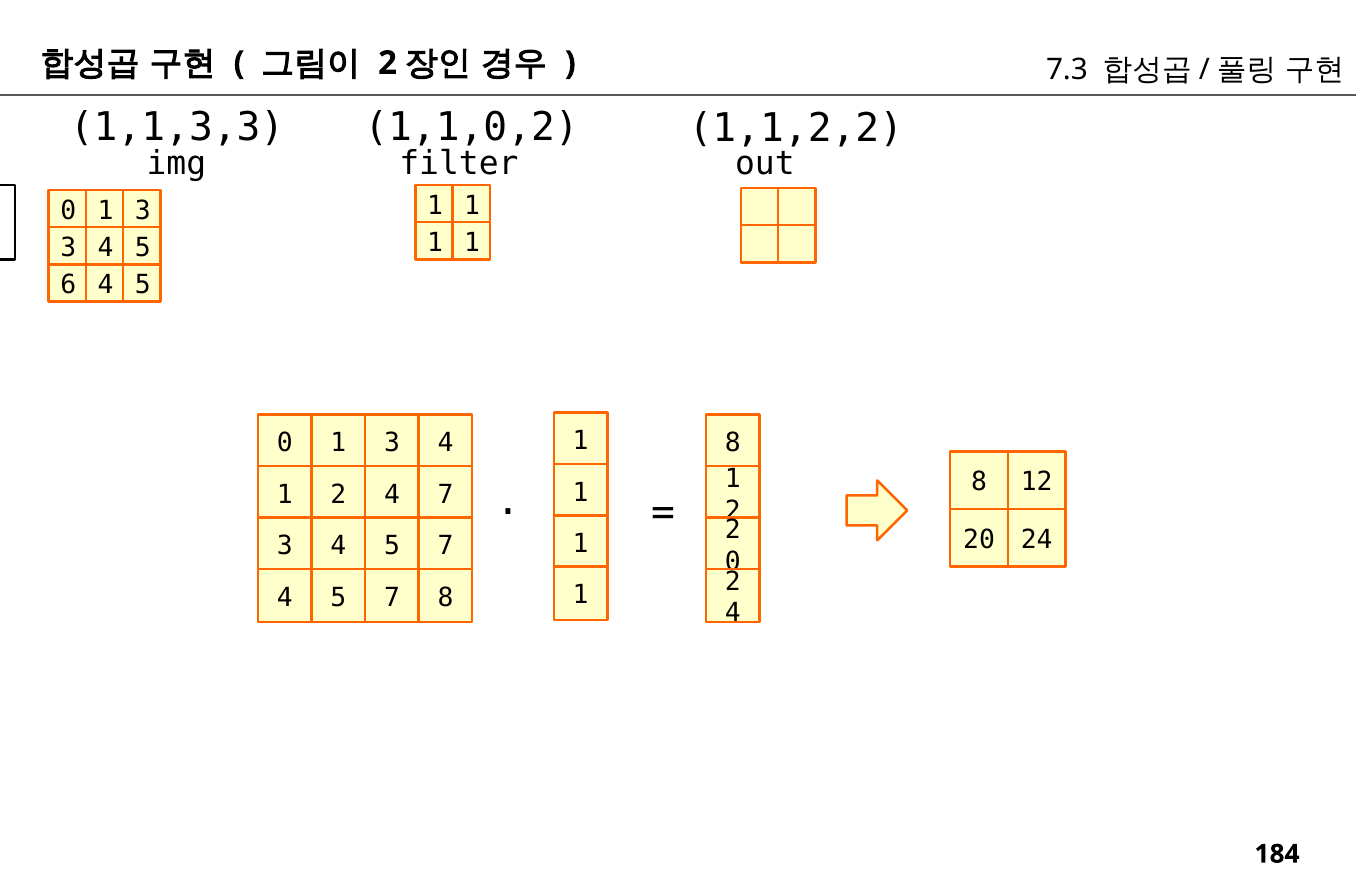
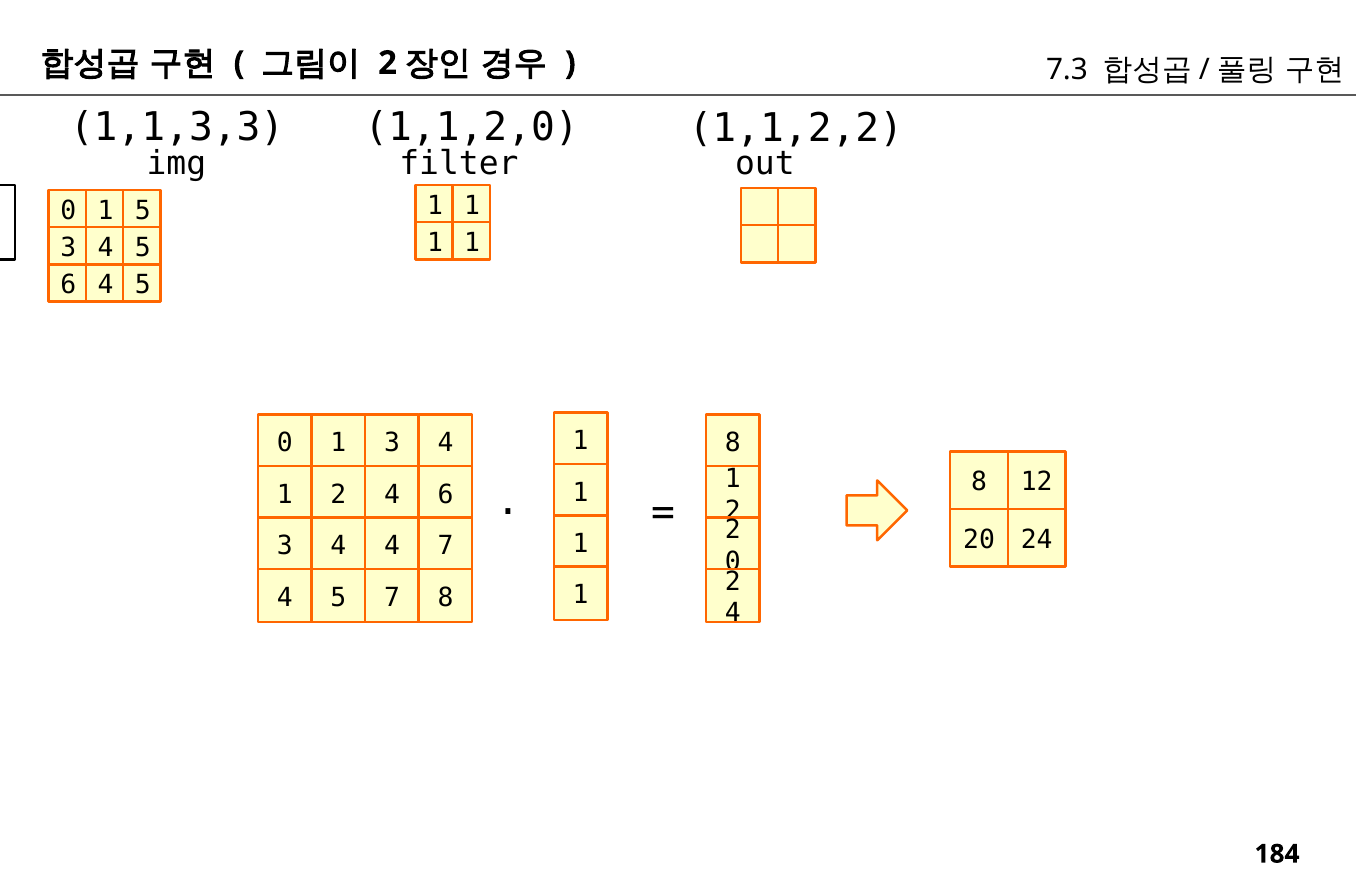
1,1,0,2: 1,1,0,2 -> 1,1,2,0 (472, 128)
3: 3 -> 5 (143, 211)
4 7: 7 -> 6 (446, 495)
5: 5 -> 4 (392, 546)
